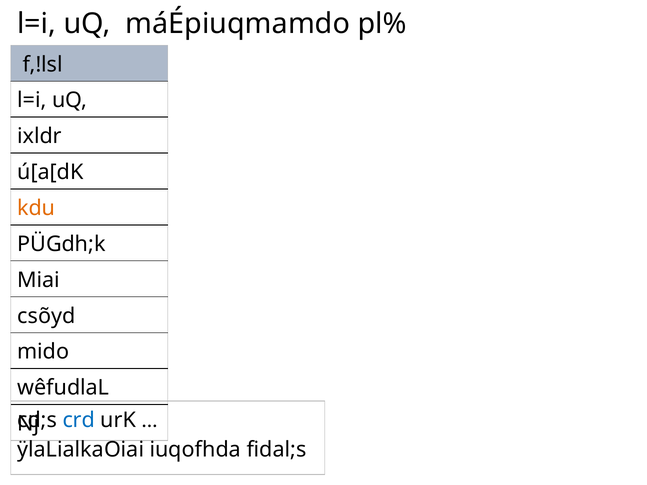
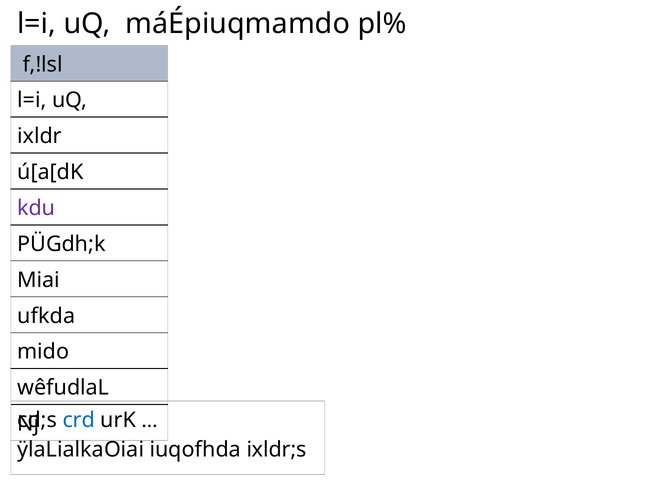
kdu colour: orange -> purple (36, 208)
csõyd: csõyd -> ufkda (46, 316)
fidal;s: fidal;s -> ixldr;s (277, 450)
